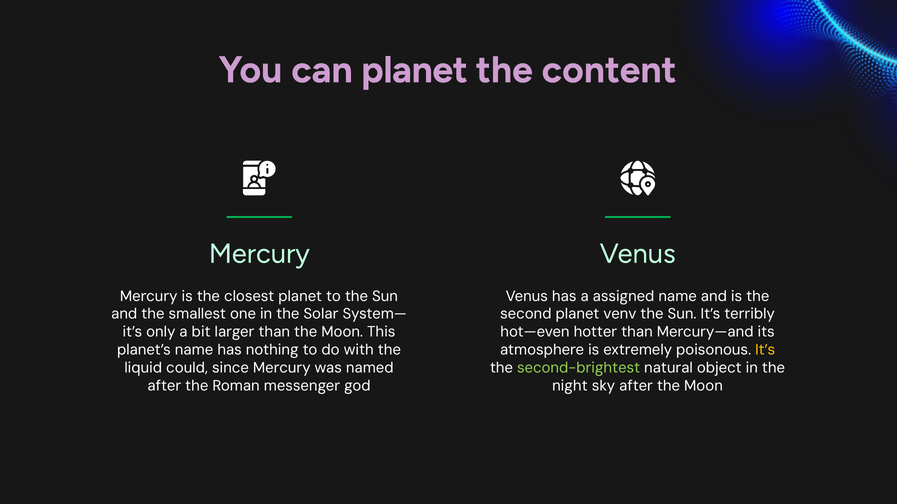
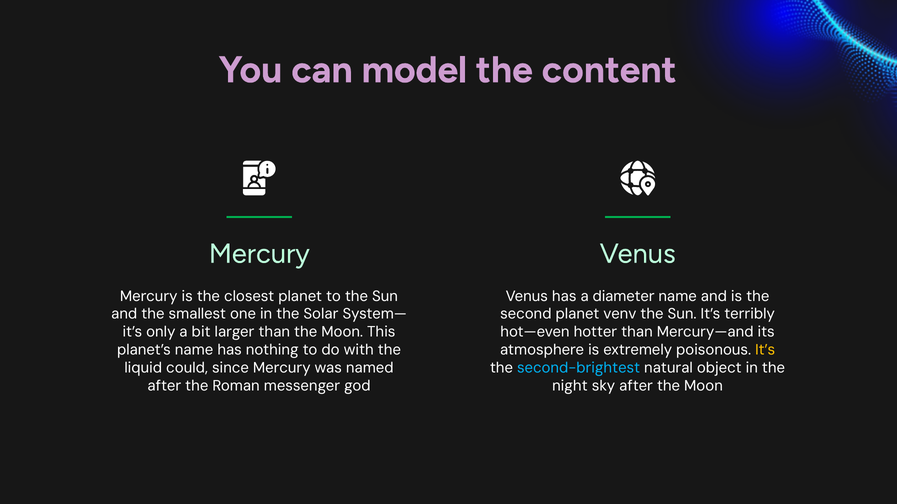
can planet: planet -> model (414, 70)
assigned: assigned -> diameter (624, 296)
second-brightest colour: light green -> light blue (579, 368)
